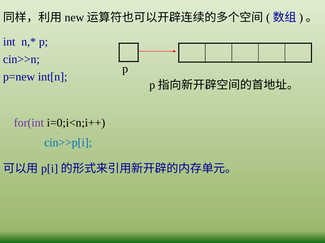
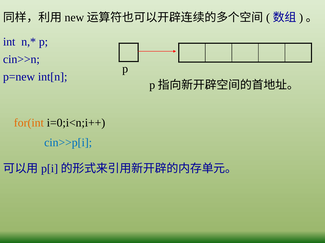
for(int colour: purple -> orange (29, 123)
